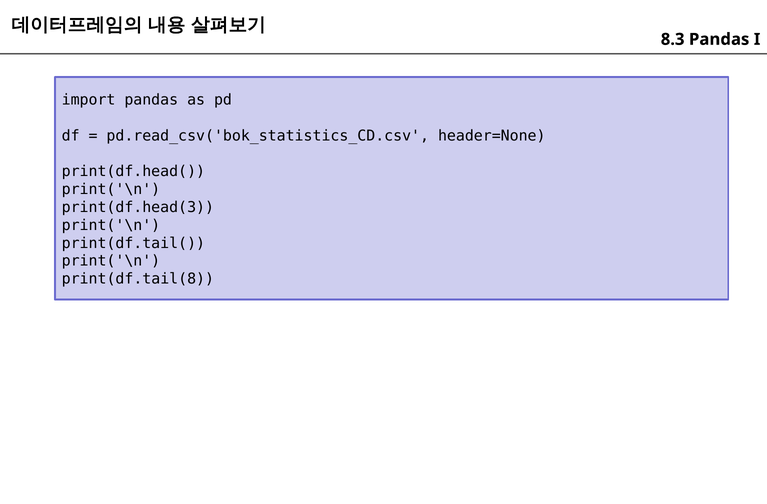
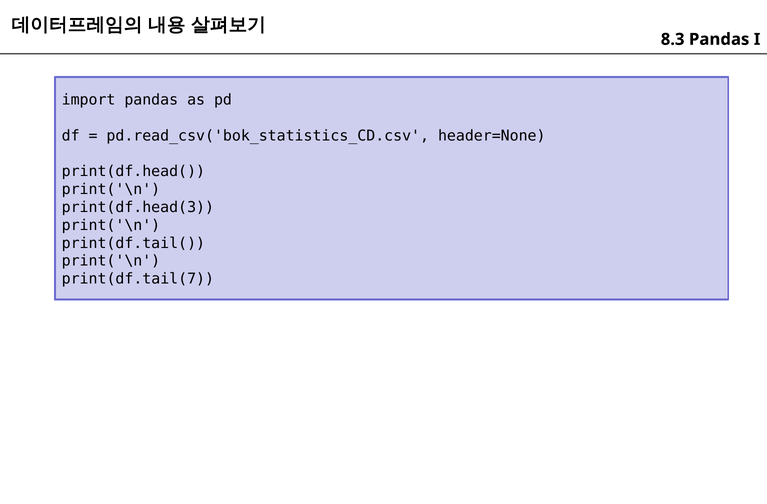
print(df.tail(8: print(df.tail(8 -> print(df.tail(7 (138, 279)
